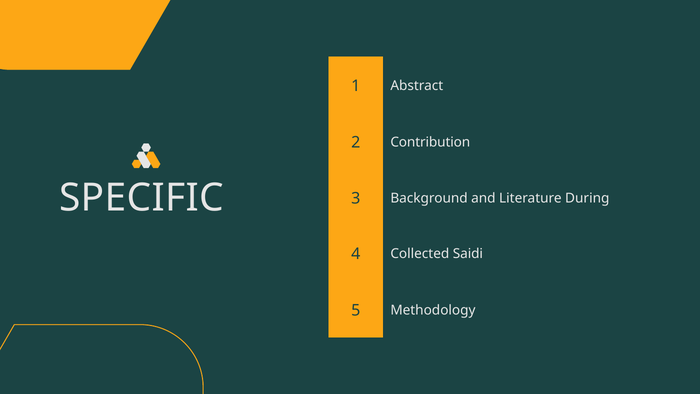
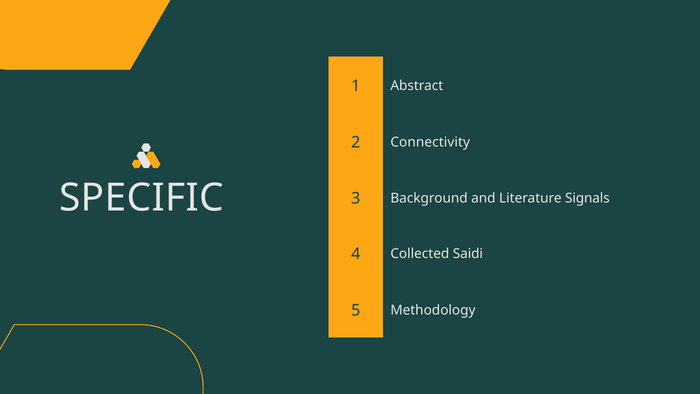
Contribution: Contribution -> Connectivity (430, 142)
During: During -> Signals (587, 198)
